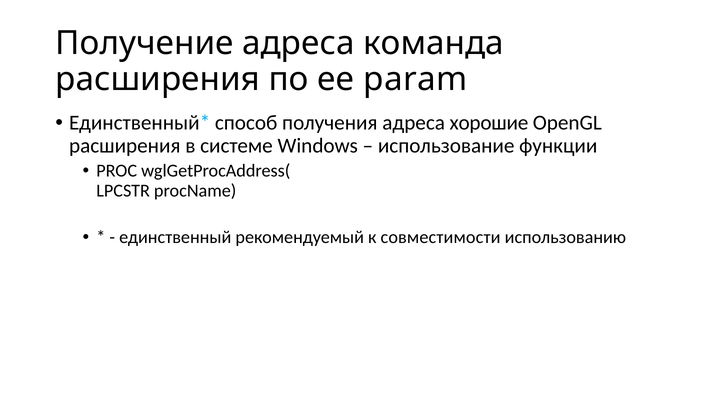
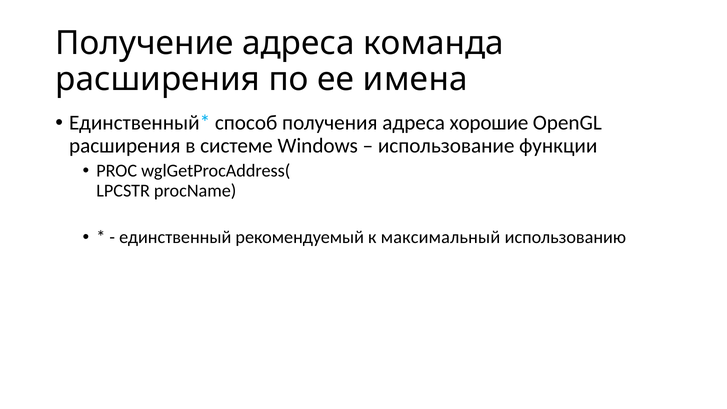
param: param -> имена (415, 79)
совместимости: совместимости -> максимальный (441, 237)
